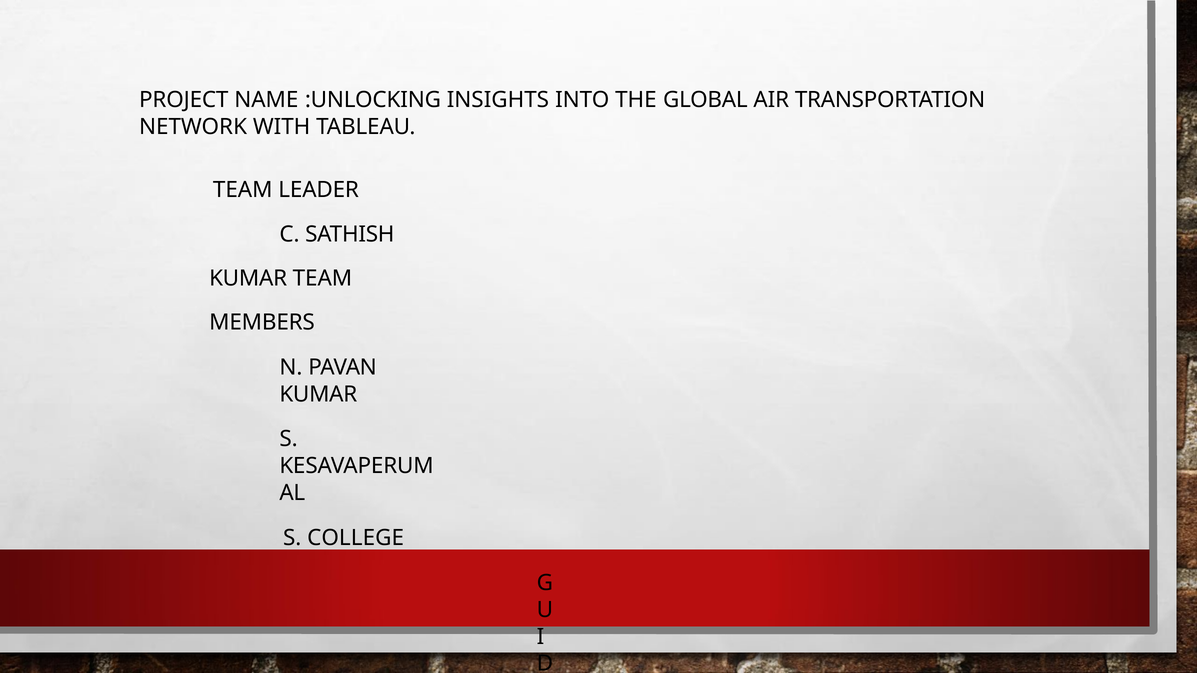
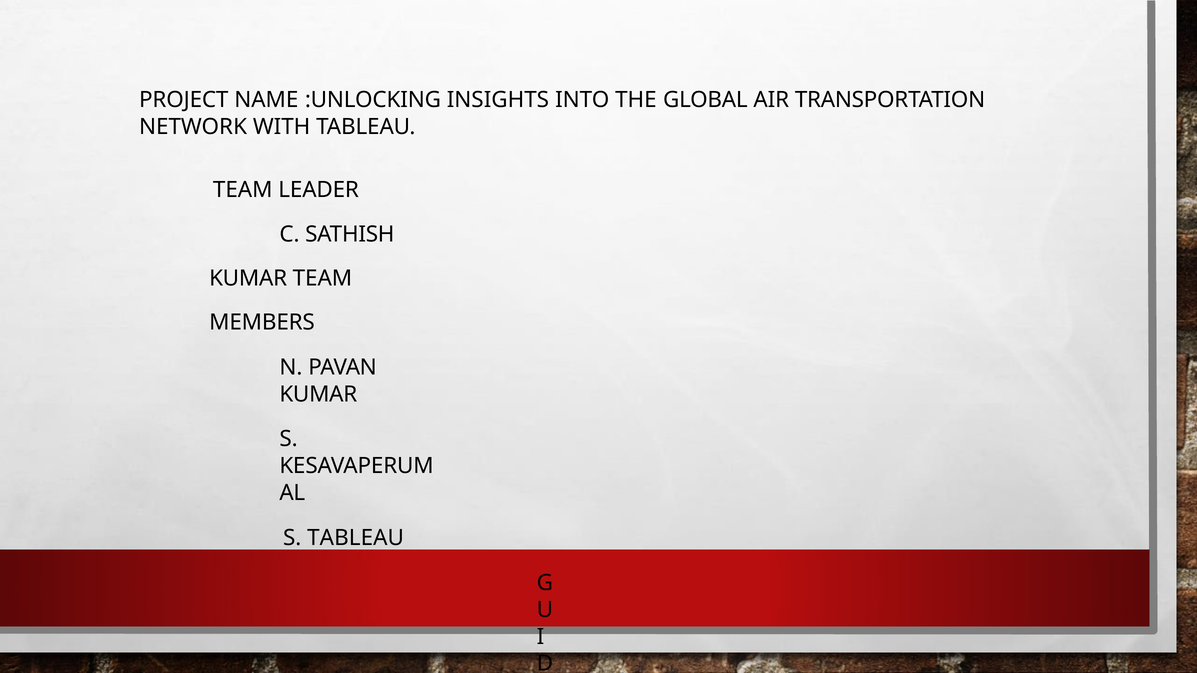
S COLLEGE: COLLEGE -> TABLEAU (356, 538)
